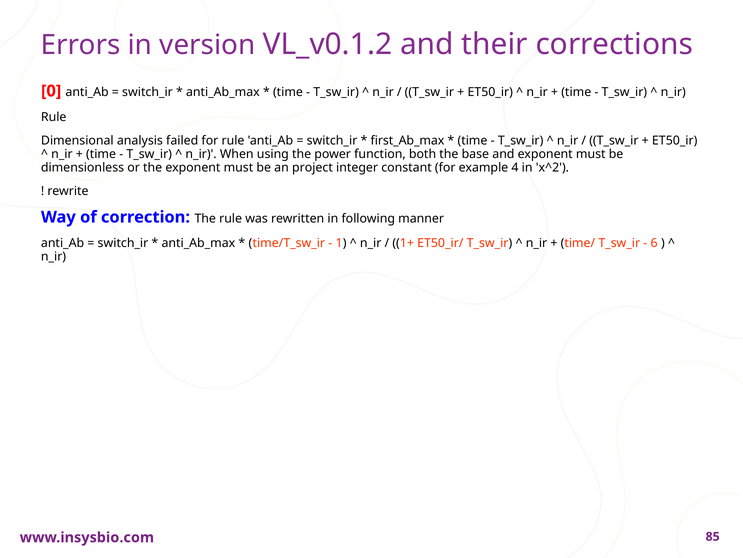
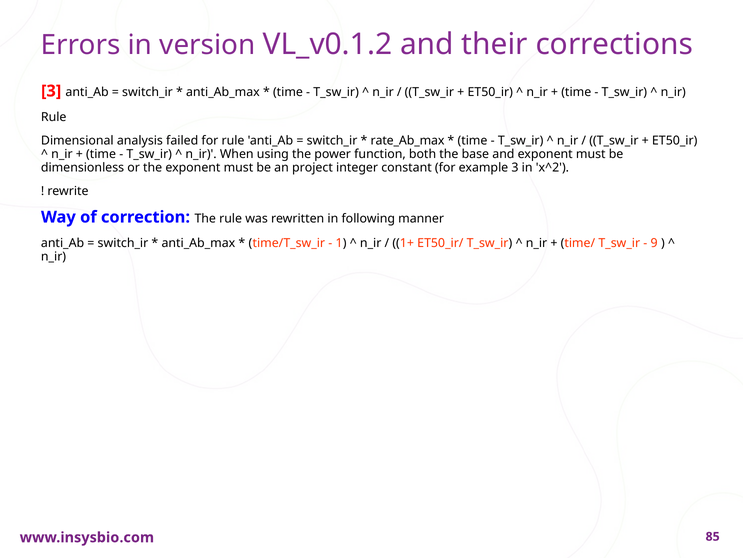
0: 0 -> 3 (51, 91)
first_Ab_max: first_Ab_max -> rate_Ab_max (408, 141)
example 4: 4 -> 3 (515, 167)
6: 6 -> 9 (654, 243)
